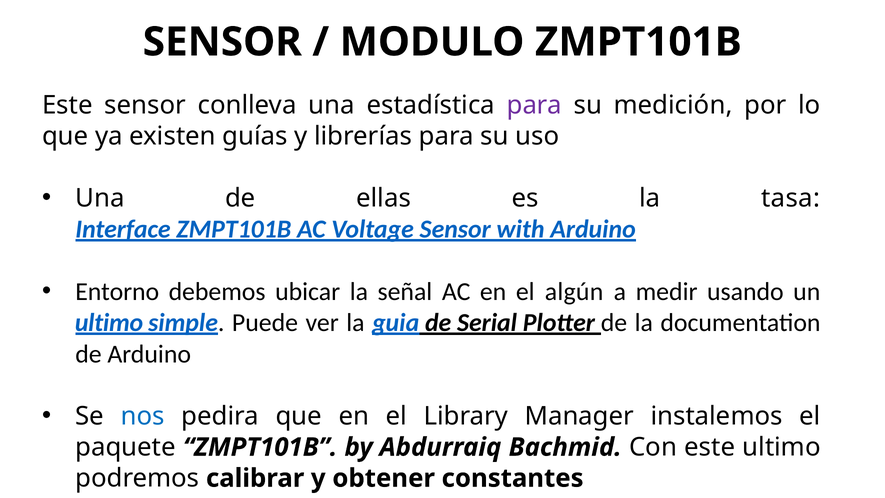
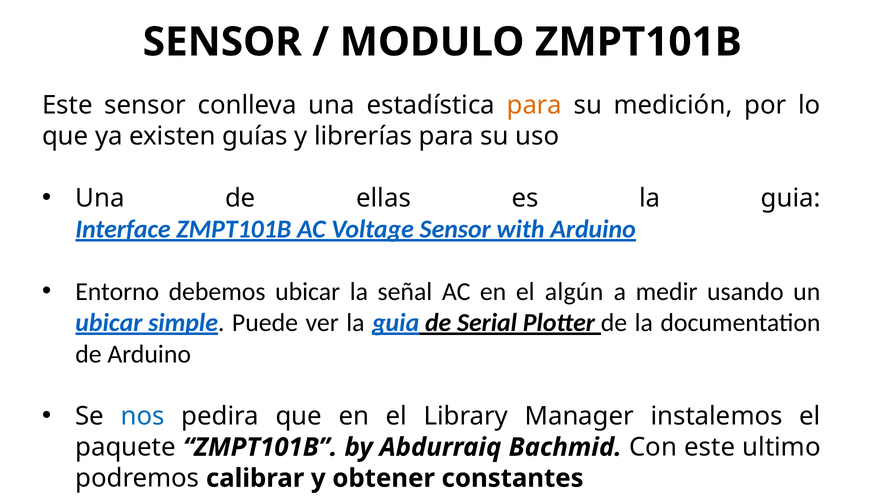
para colour: purple -> orange (534, 105)
es la tasa: tasa -> guia (791, 198)
ultimo: ultimo -> ubicar (109, 323)
